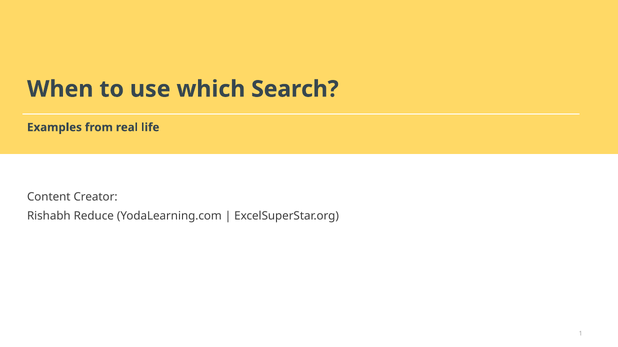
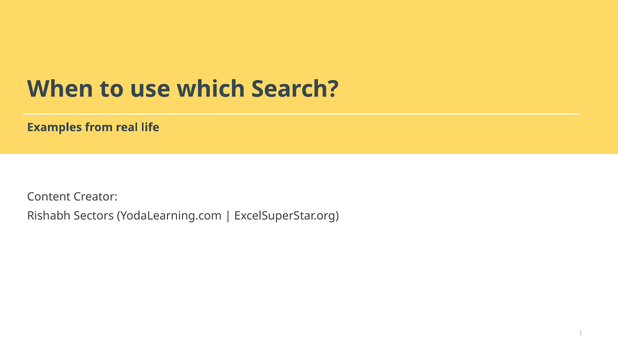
Reduce: Reduce -> Sectors (94, 216)
